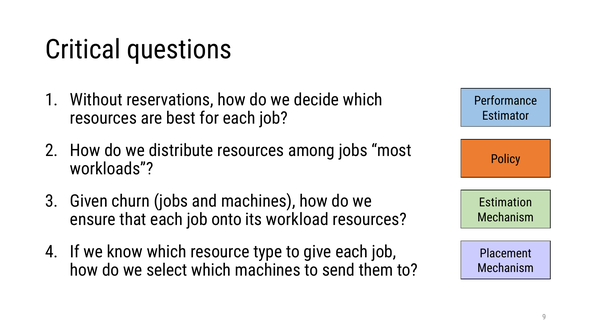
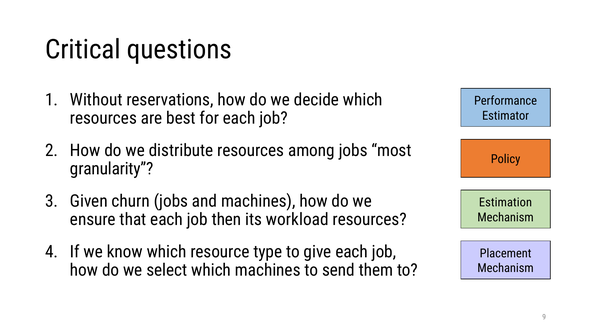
workloads: workloads -> granularity (112, 169)
onto: onto -> then (227, 220)
